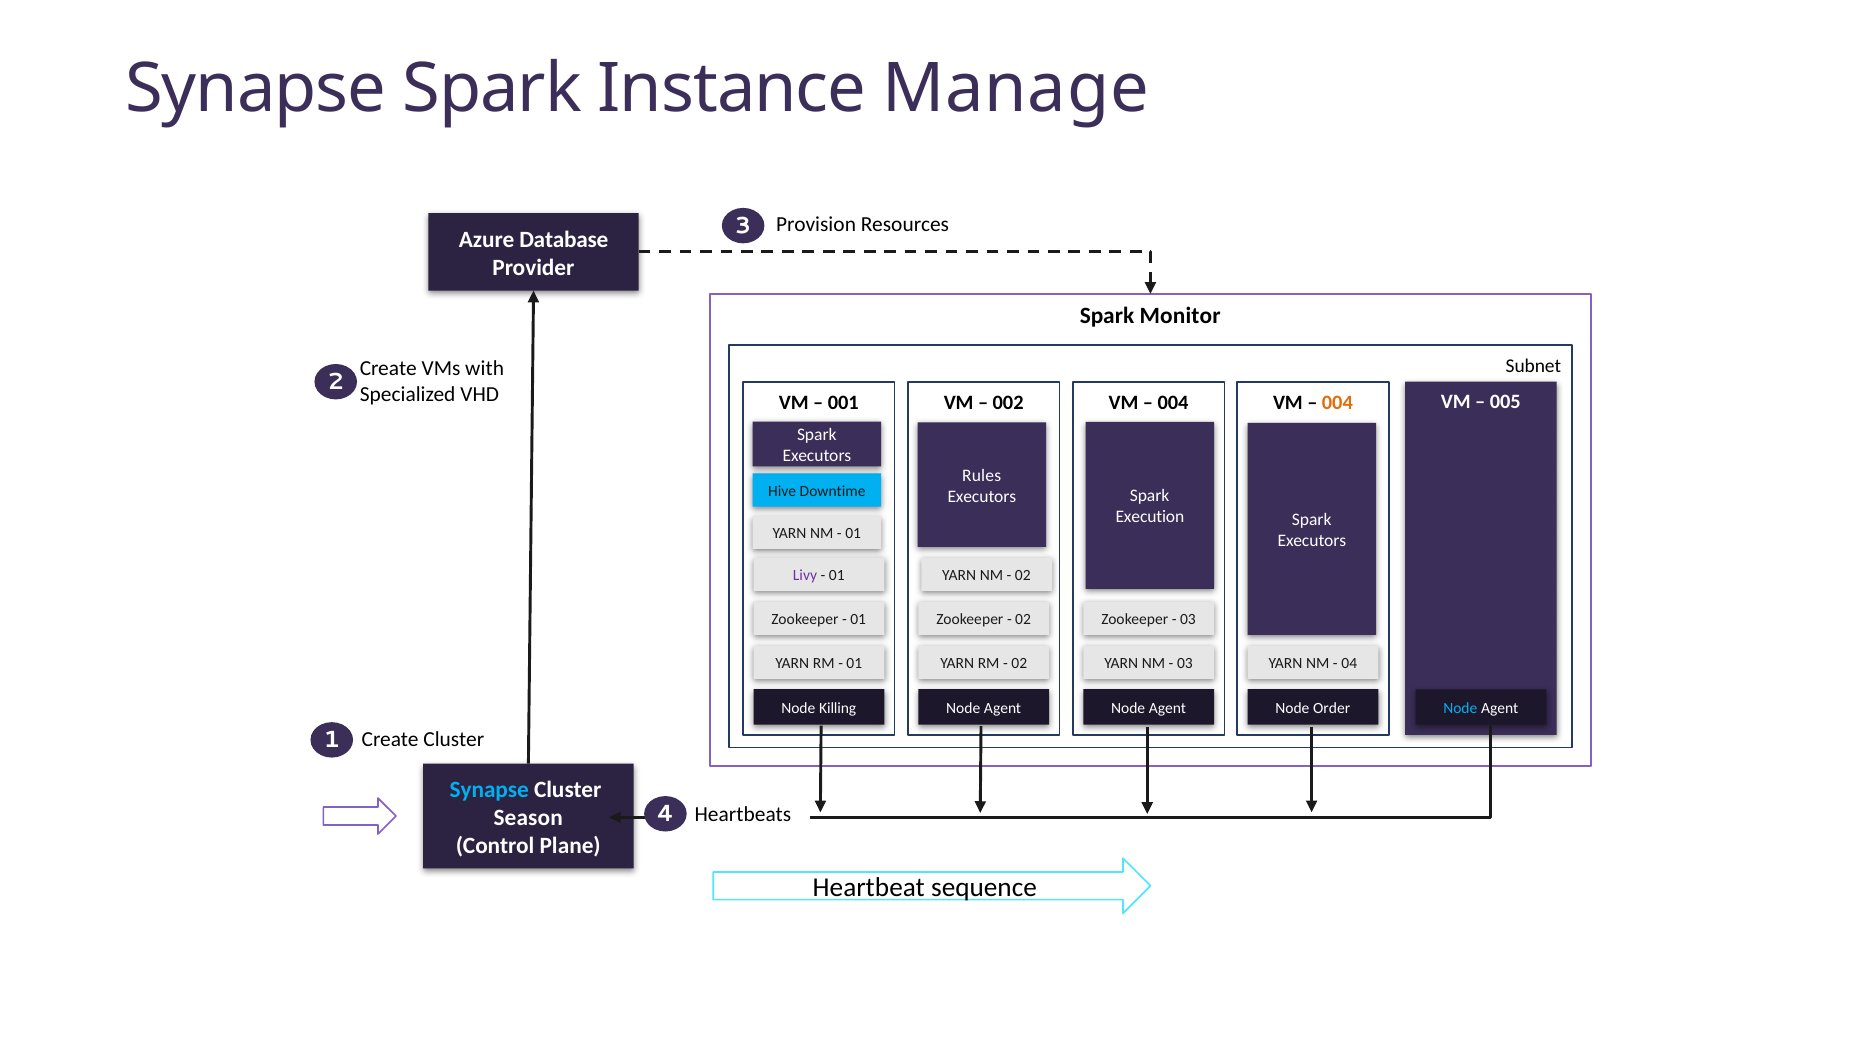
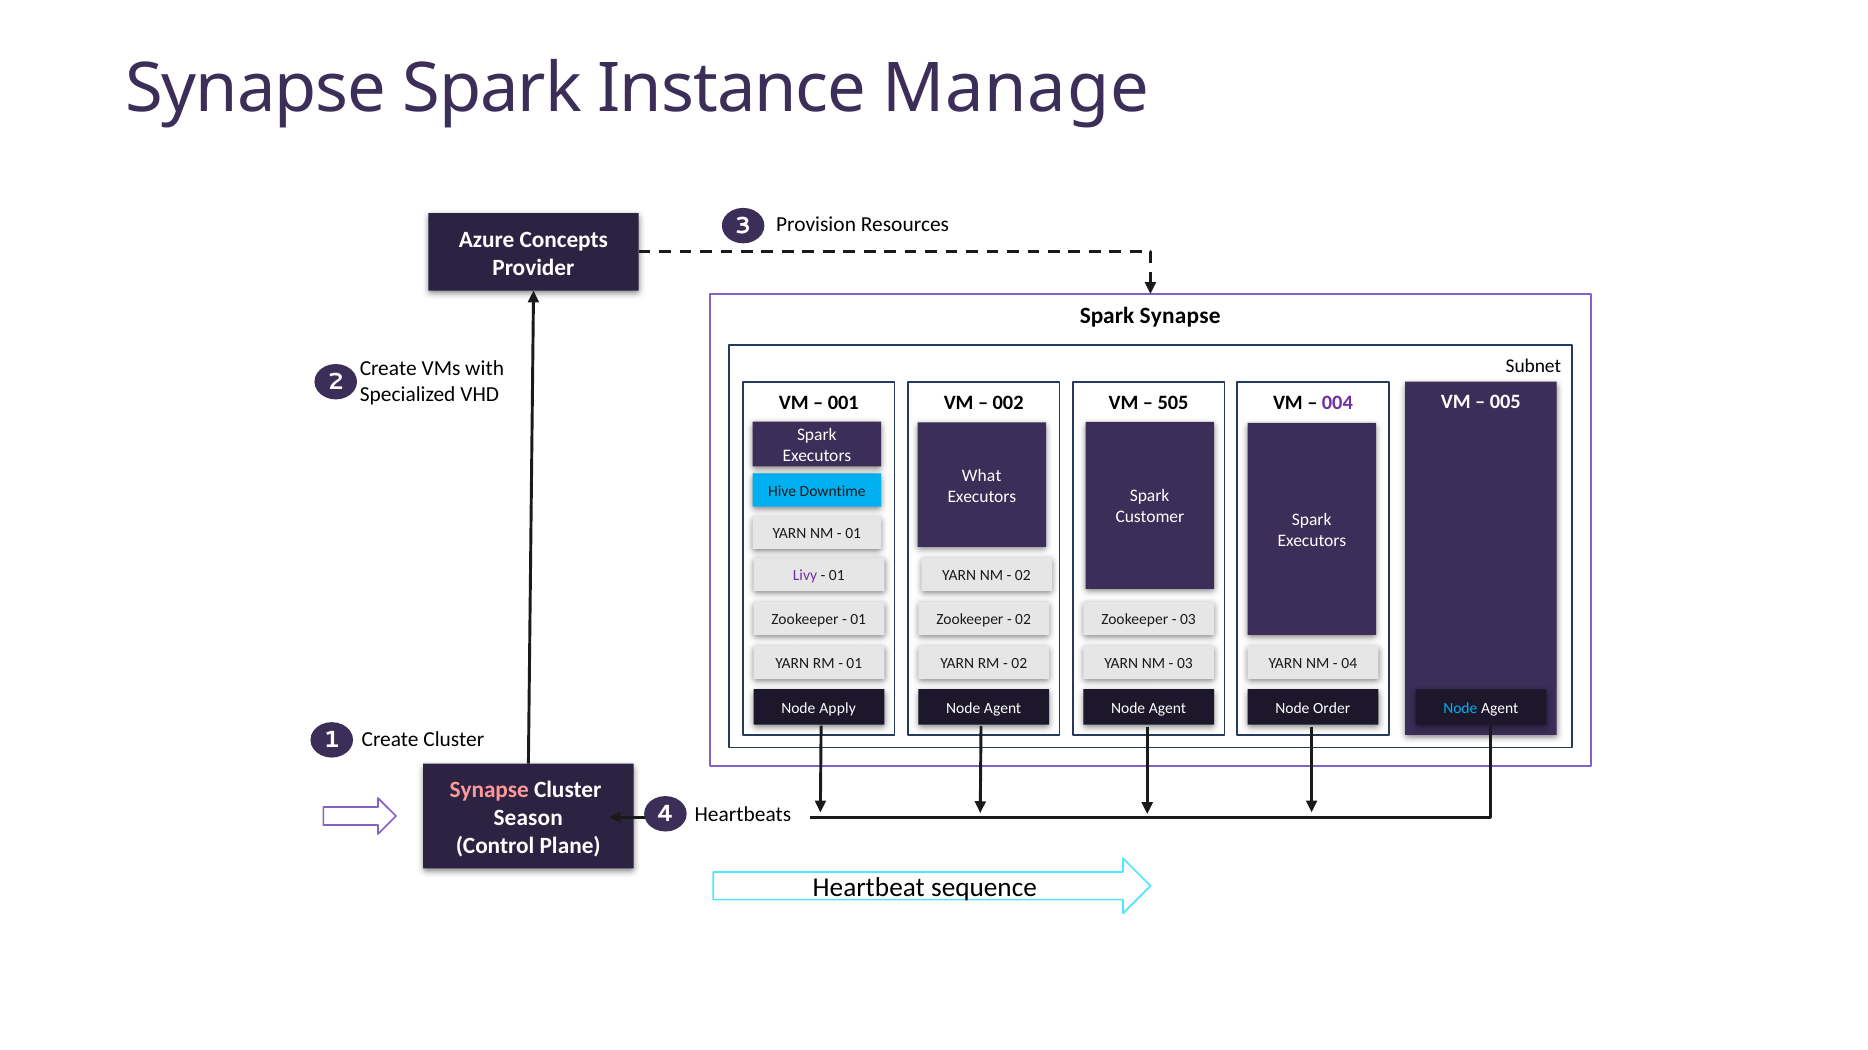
Database: Database -> Concepts (564, 240)
Spark Monitor: Monitor -> Synapse (1180, 316)
004: 004 -> 505 (1173, 403)
004 colour: orange -> purple (1337, 403)
Rules: Rules -> What (982, 476)
Execution: Execution -> Customer (1150, 517)
Killing: Killing -> Apply (838, 708)
Synapse colour: light blue -> pink (489, 790)
